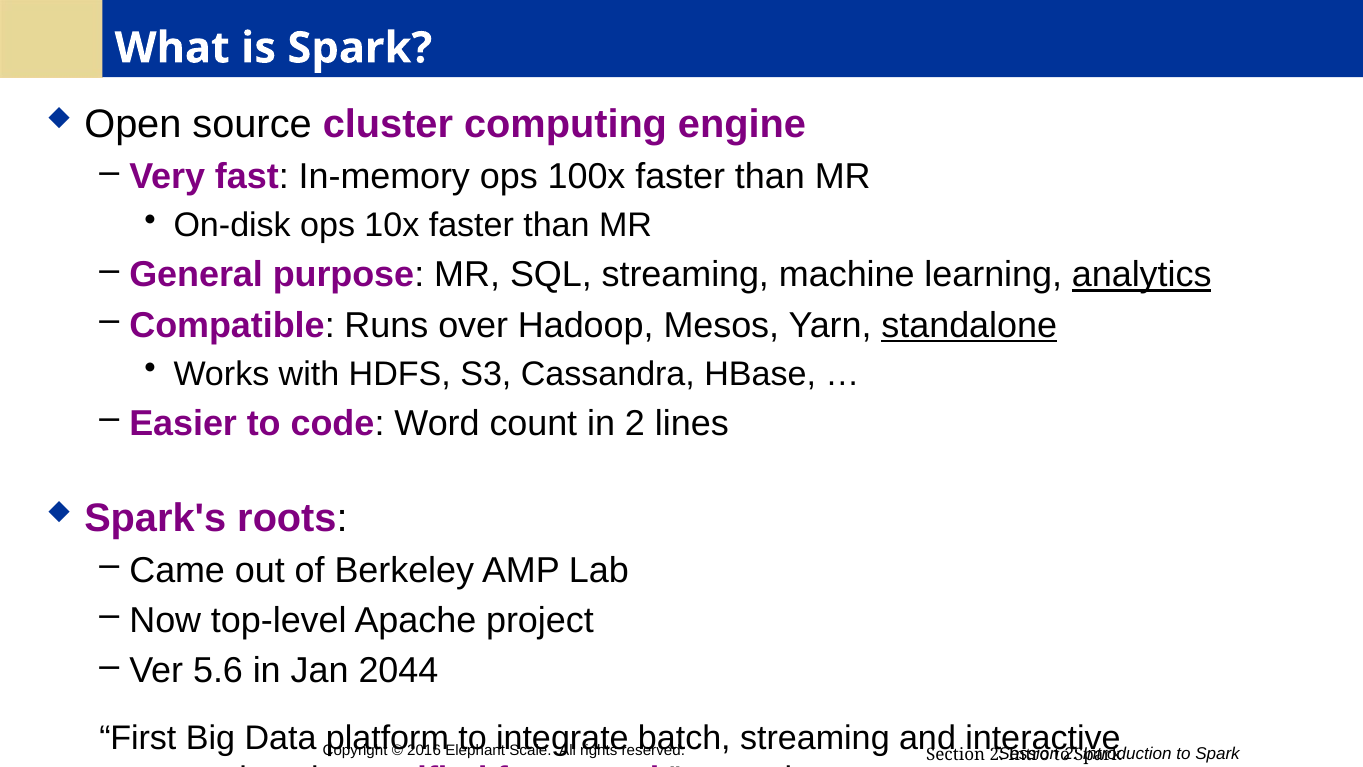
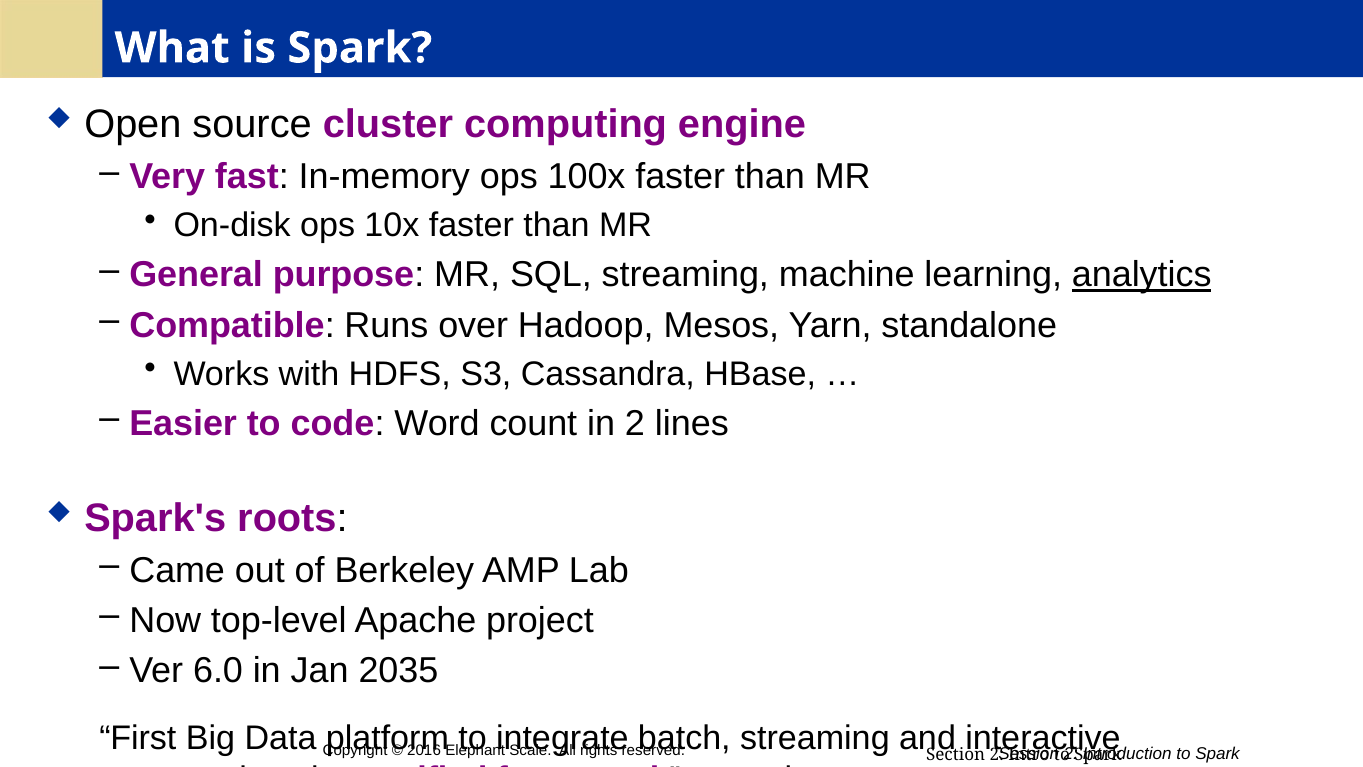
standalone underline: present -> none (969, 325)
5.6: 5.6 -> 6.0 (218, 671)
2044: 2044 -> 2035 (398, 671)
